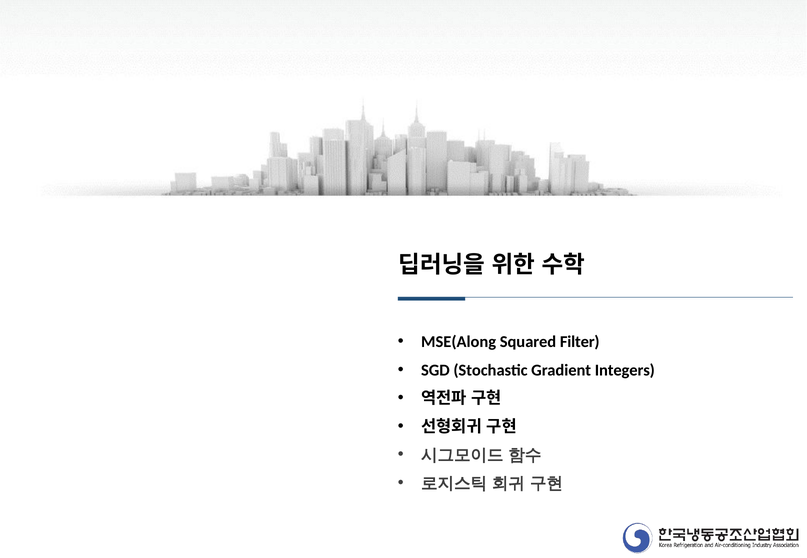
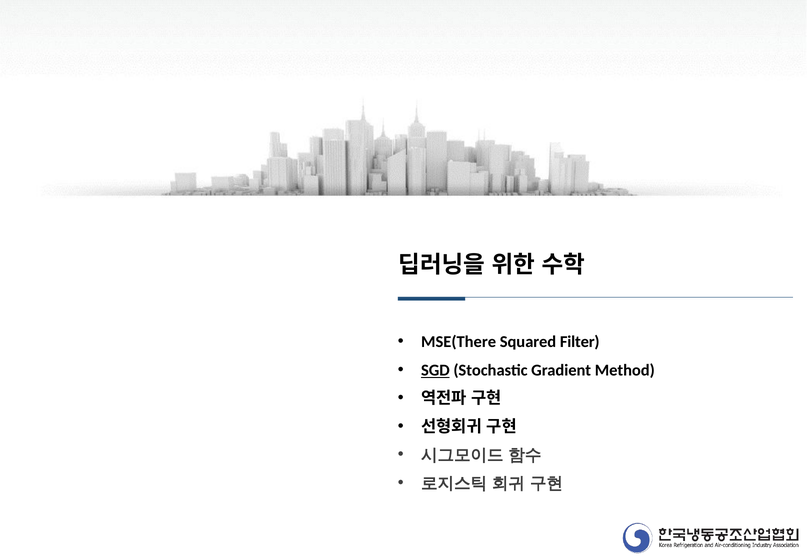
MSE(Along: MSE(Along -> MSE(There (459, 342)
SGD underline: none -> present (435, 371)
Integers: Integers -> Method (625, 371)
